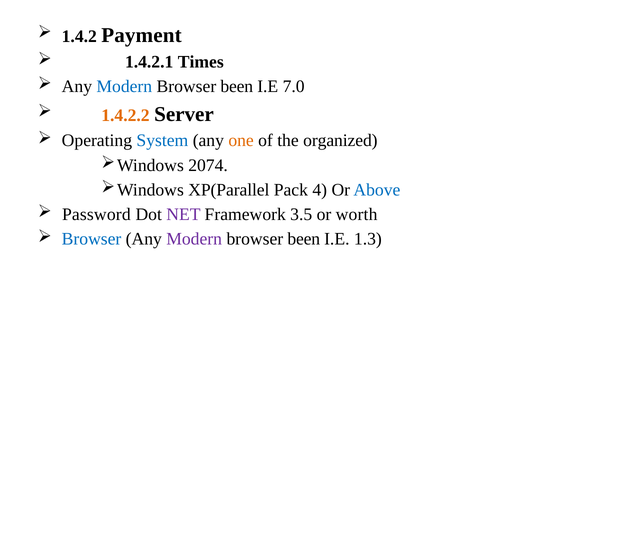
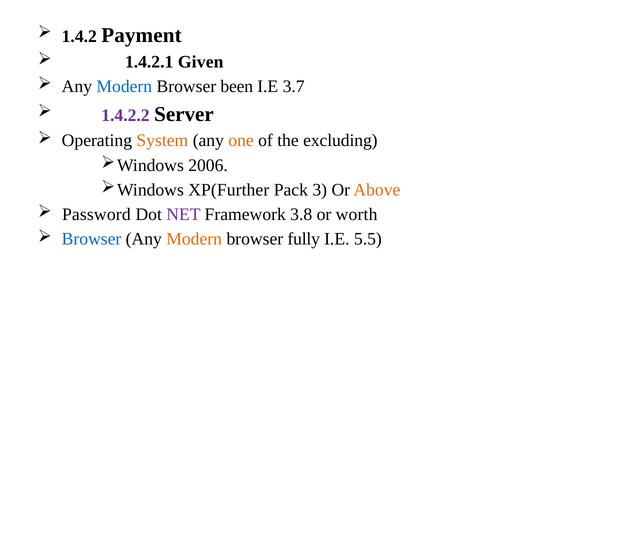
Times: Times -> Given (201, 62)
7.0: 7.0 -> 3.7 (294, 86)
1.4.2.2 colour: orange -> purple (125, 115)
System colour: blue -> orange (162, 141)
organized: organized -> excluding (340, 141)
2074: 2074 -> 2006 (208, 165)
XP(Parallel: XP(Parallel -> XP(Further (229, 190)
4: 4 -> 3 (320, 190)
Above colour: blue -> orange (377, 190)
3.5: 3.5 -> 3.8 (301, 215)
Modern colour: purple -> orange (194, 239)
been: been -> fully (304, 239)
1.3: 1.3 -> 5.5 (368, 239)
